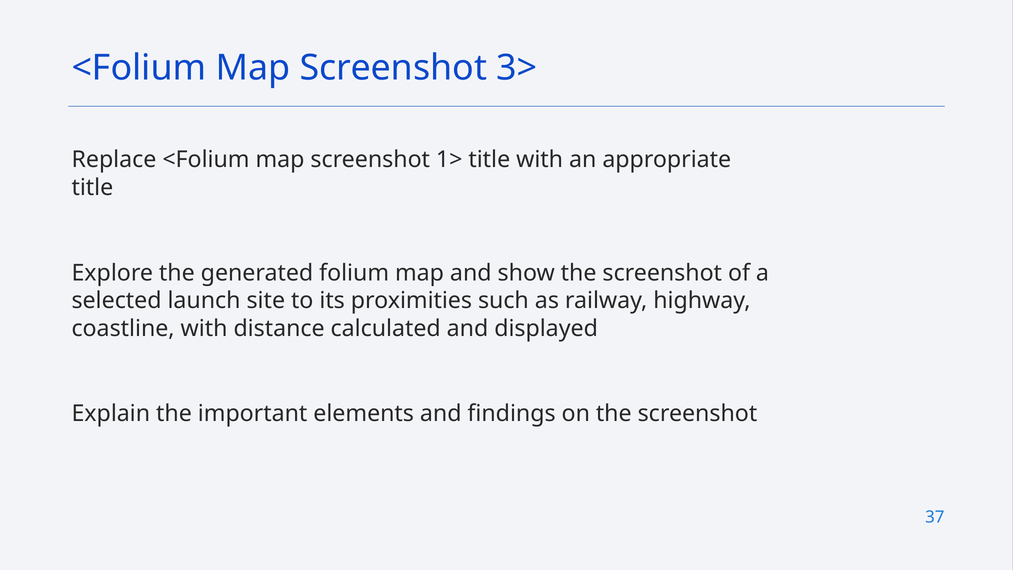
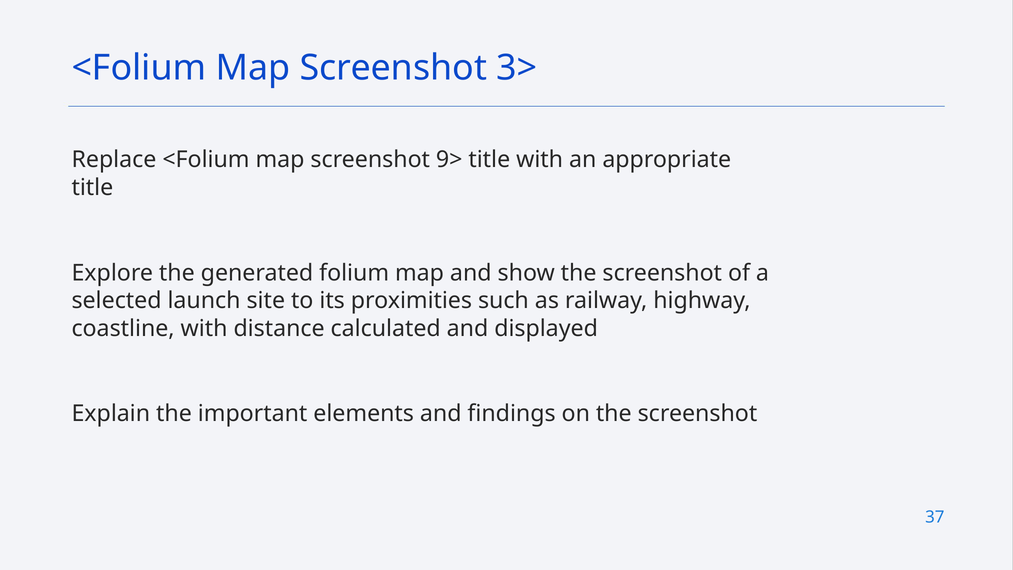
1>: 1> -> 9> (449, 160)
